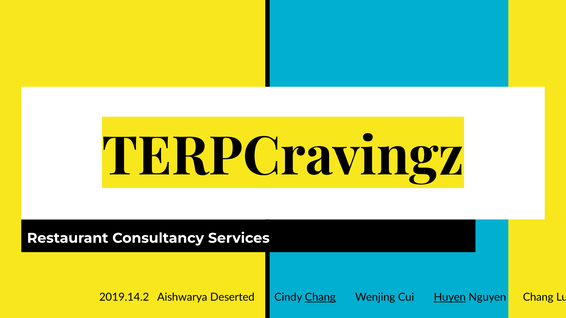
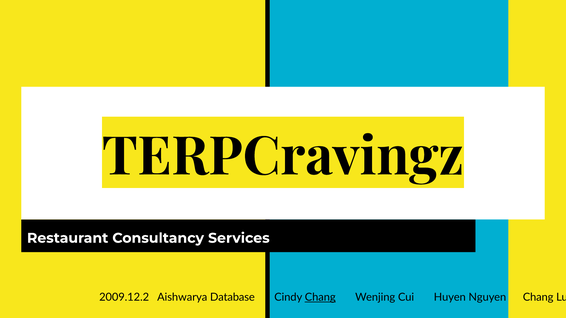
2019.14.2: 2019.14.2 -> 2009.12.2 (124, 298)
Deserted: Deserted -> Database (232, 298)
Huyen underline: present -> none (450, 298)
